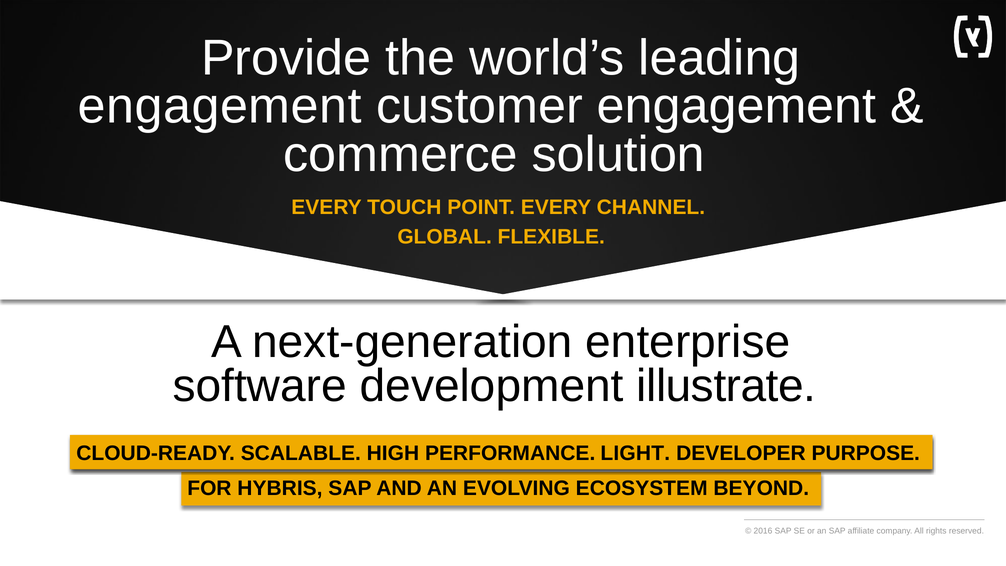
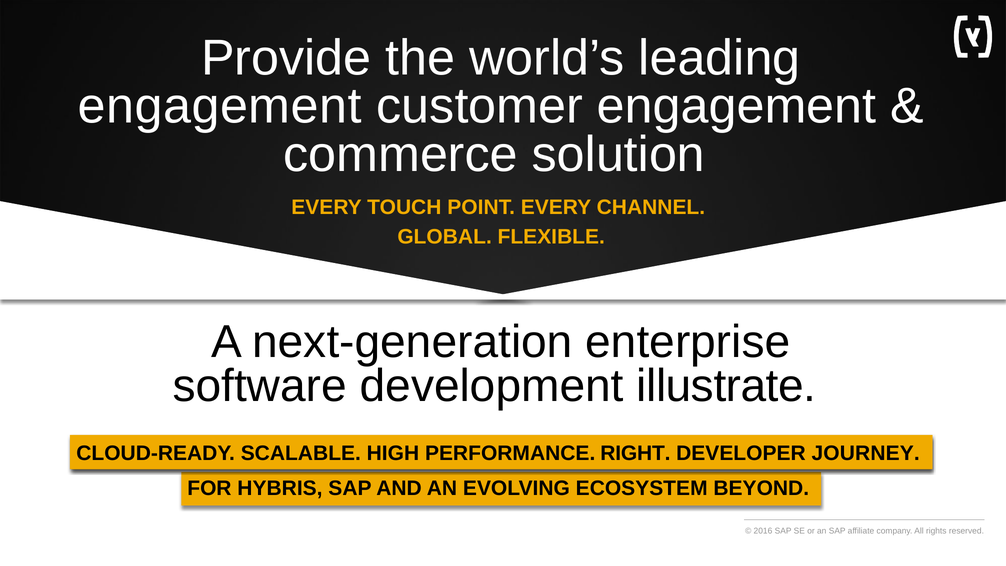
LIGHT: LIGHT -> RIGHT (635, 453)
PURPOSE: PURPOSE -> JOURNEY (866, 453)
